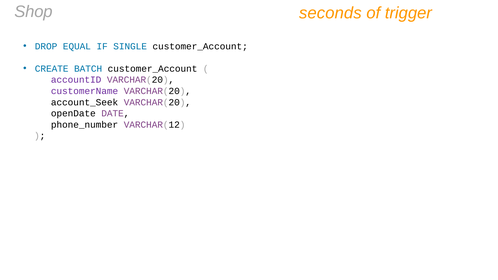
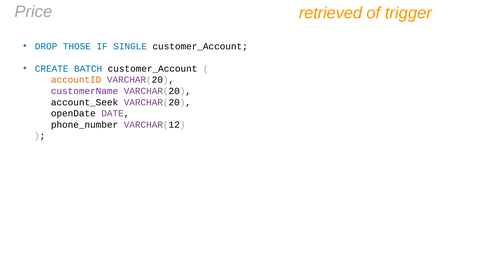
Shop: Shop -> Price (33, 12)
seconds: seconds -> retrieved (330, 13)
EQUAL: EQUAL -> THOSE (77, 46)
accountID colour: purple -> orange (76, 80)
